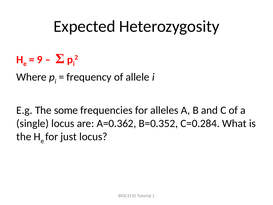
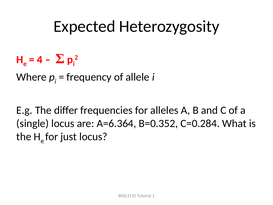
9: 9 -> 4 (40, 60)
some: some -> differ (66, 110)
A=0.362: A=0.362 -> A=6.364 (116, 123)
